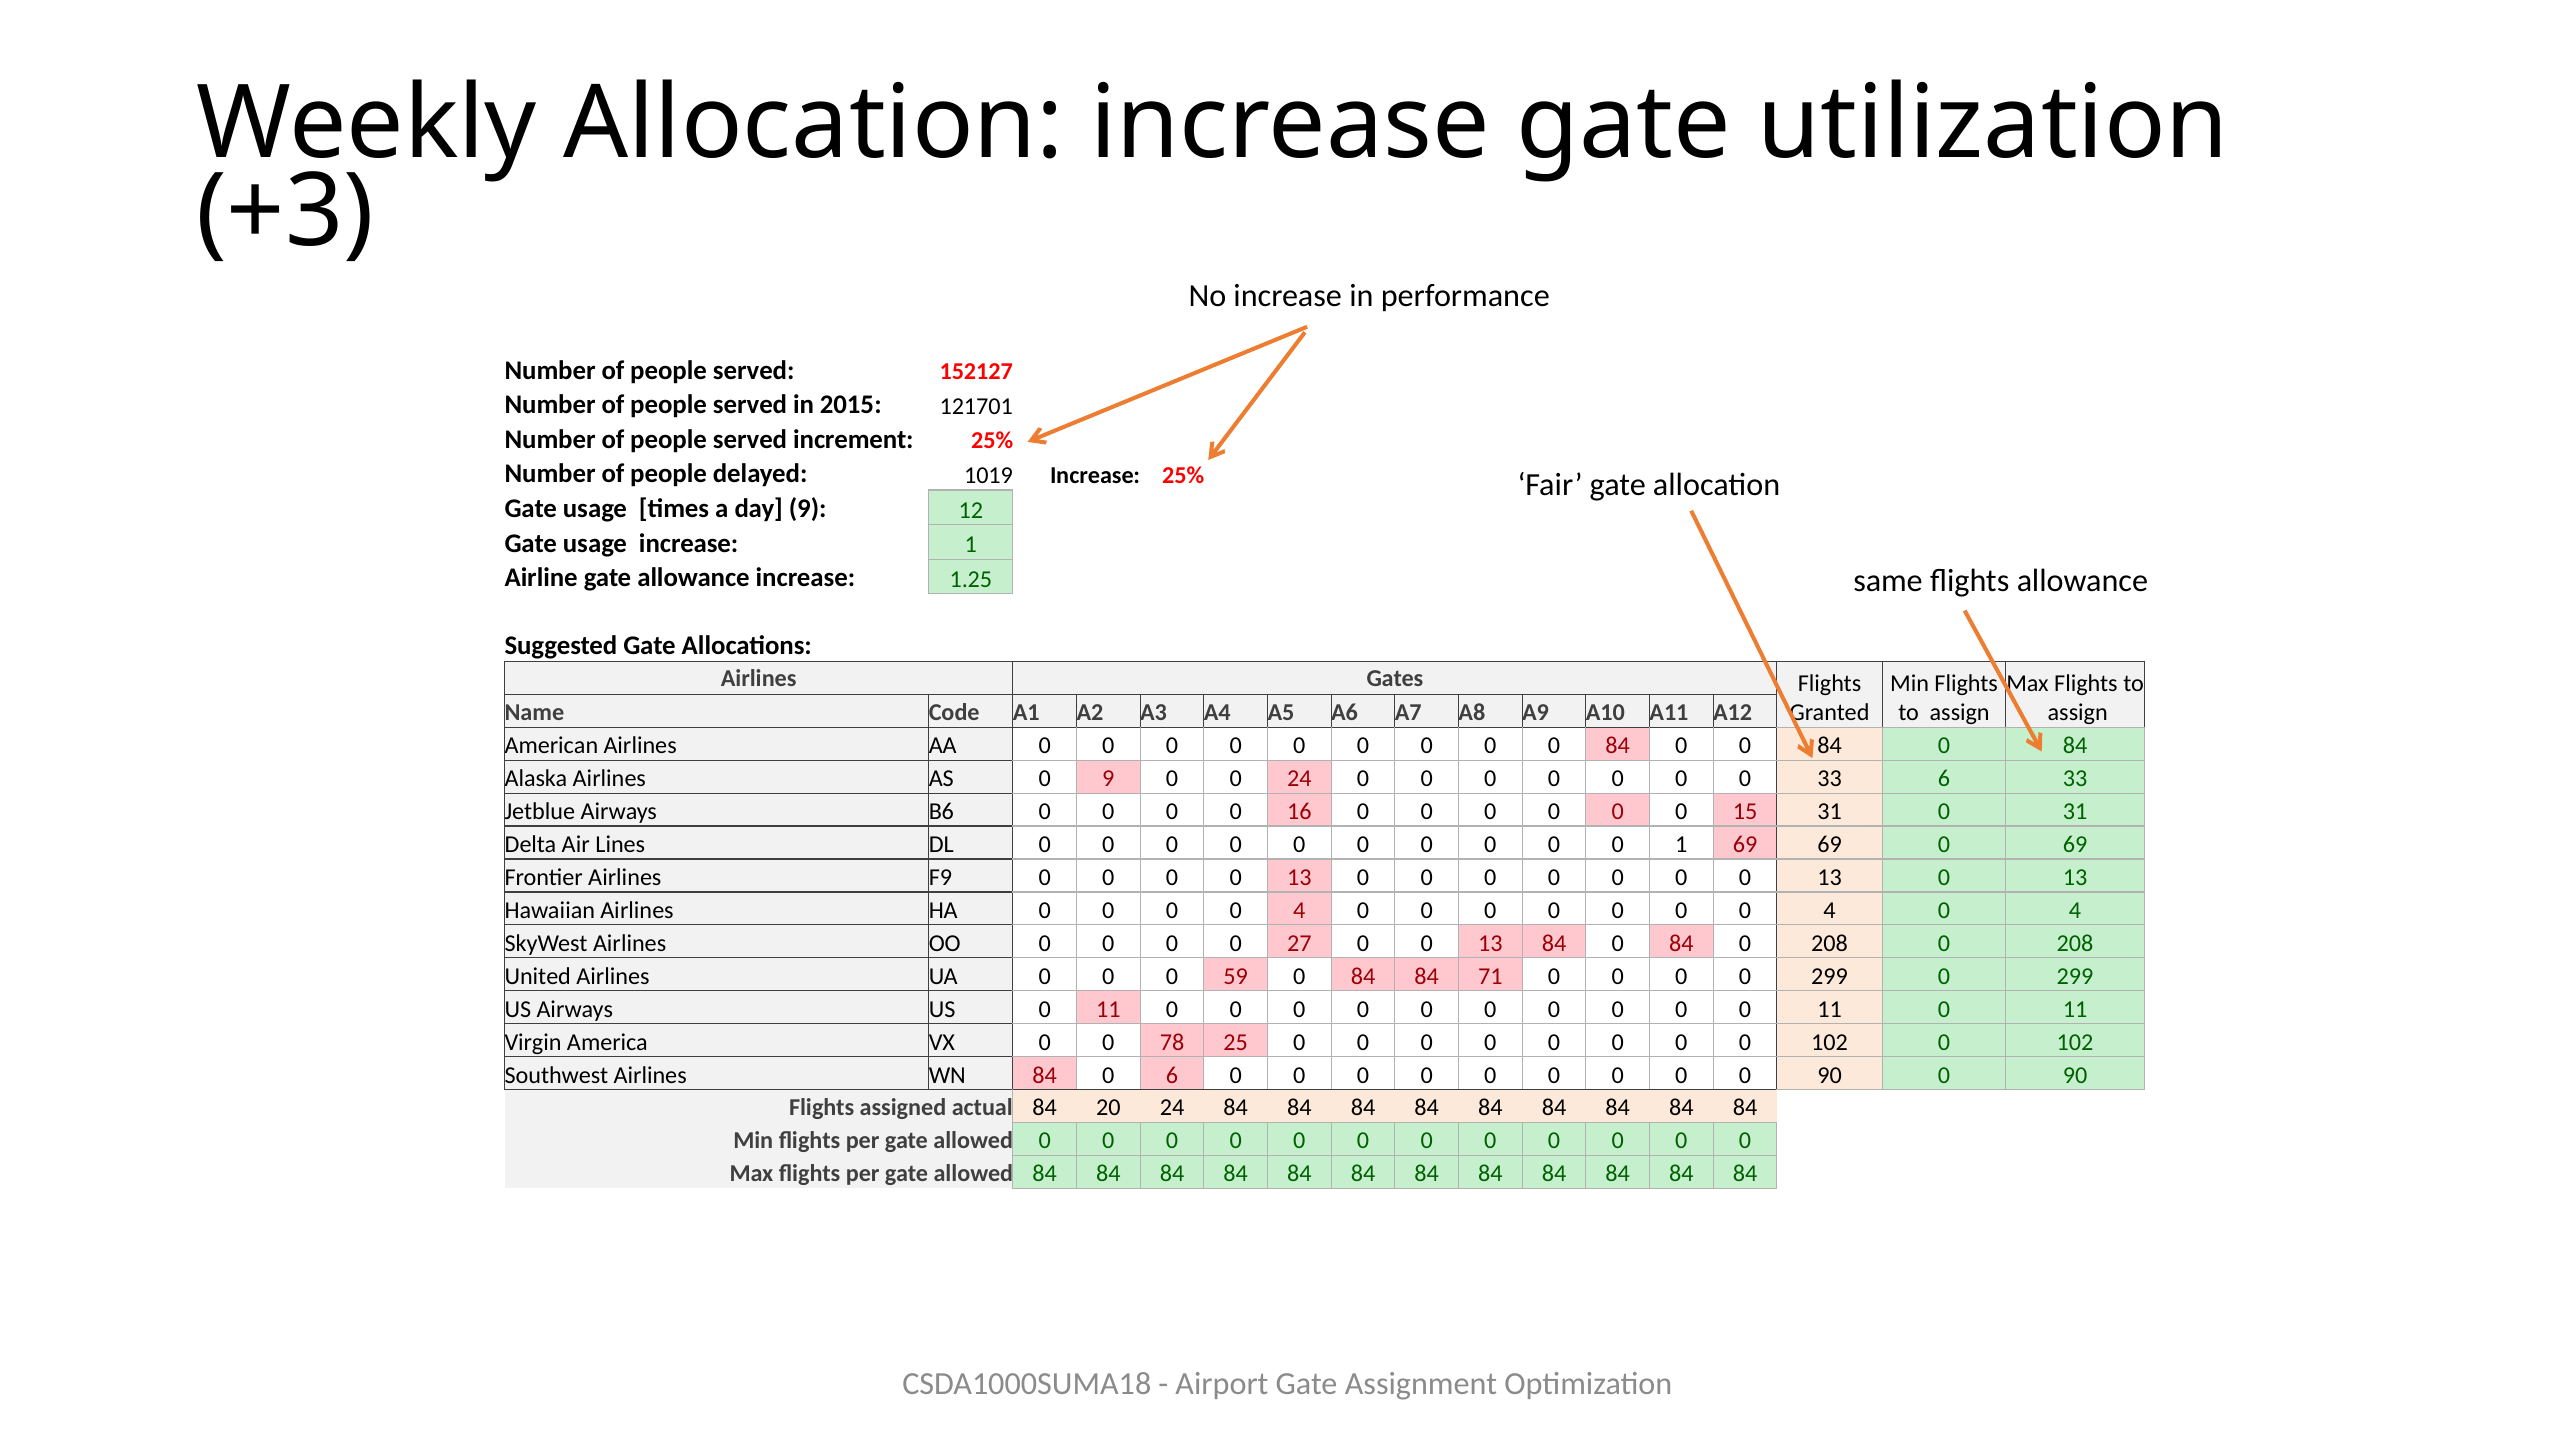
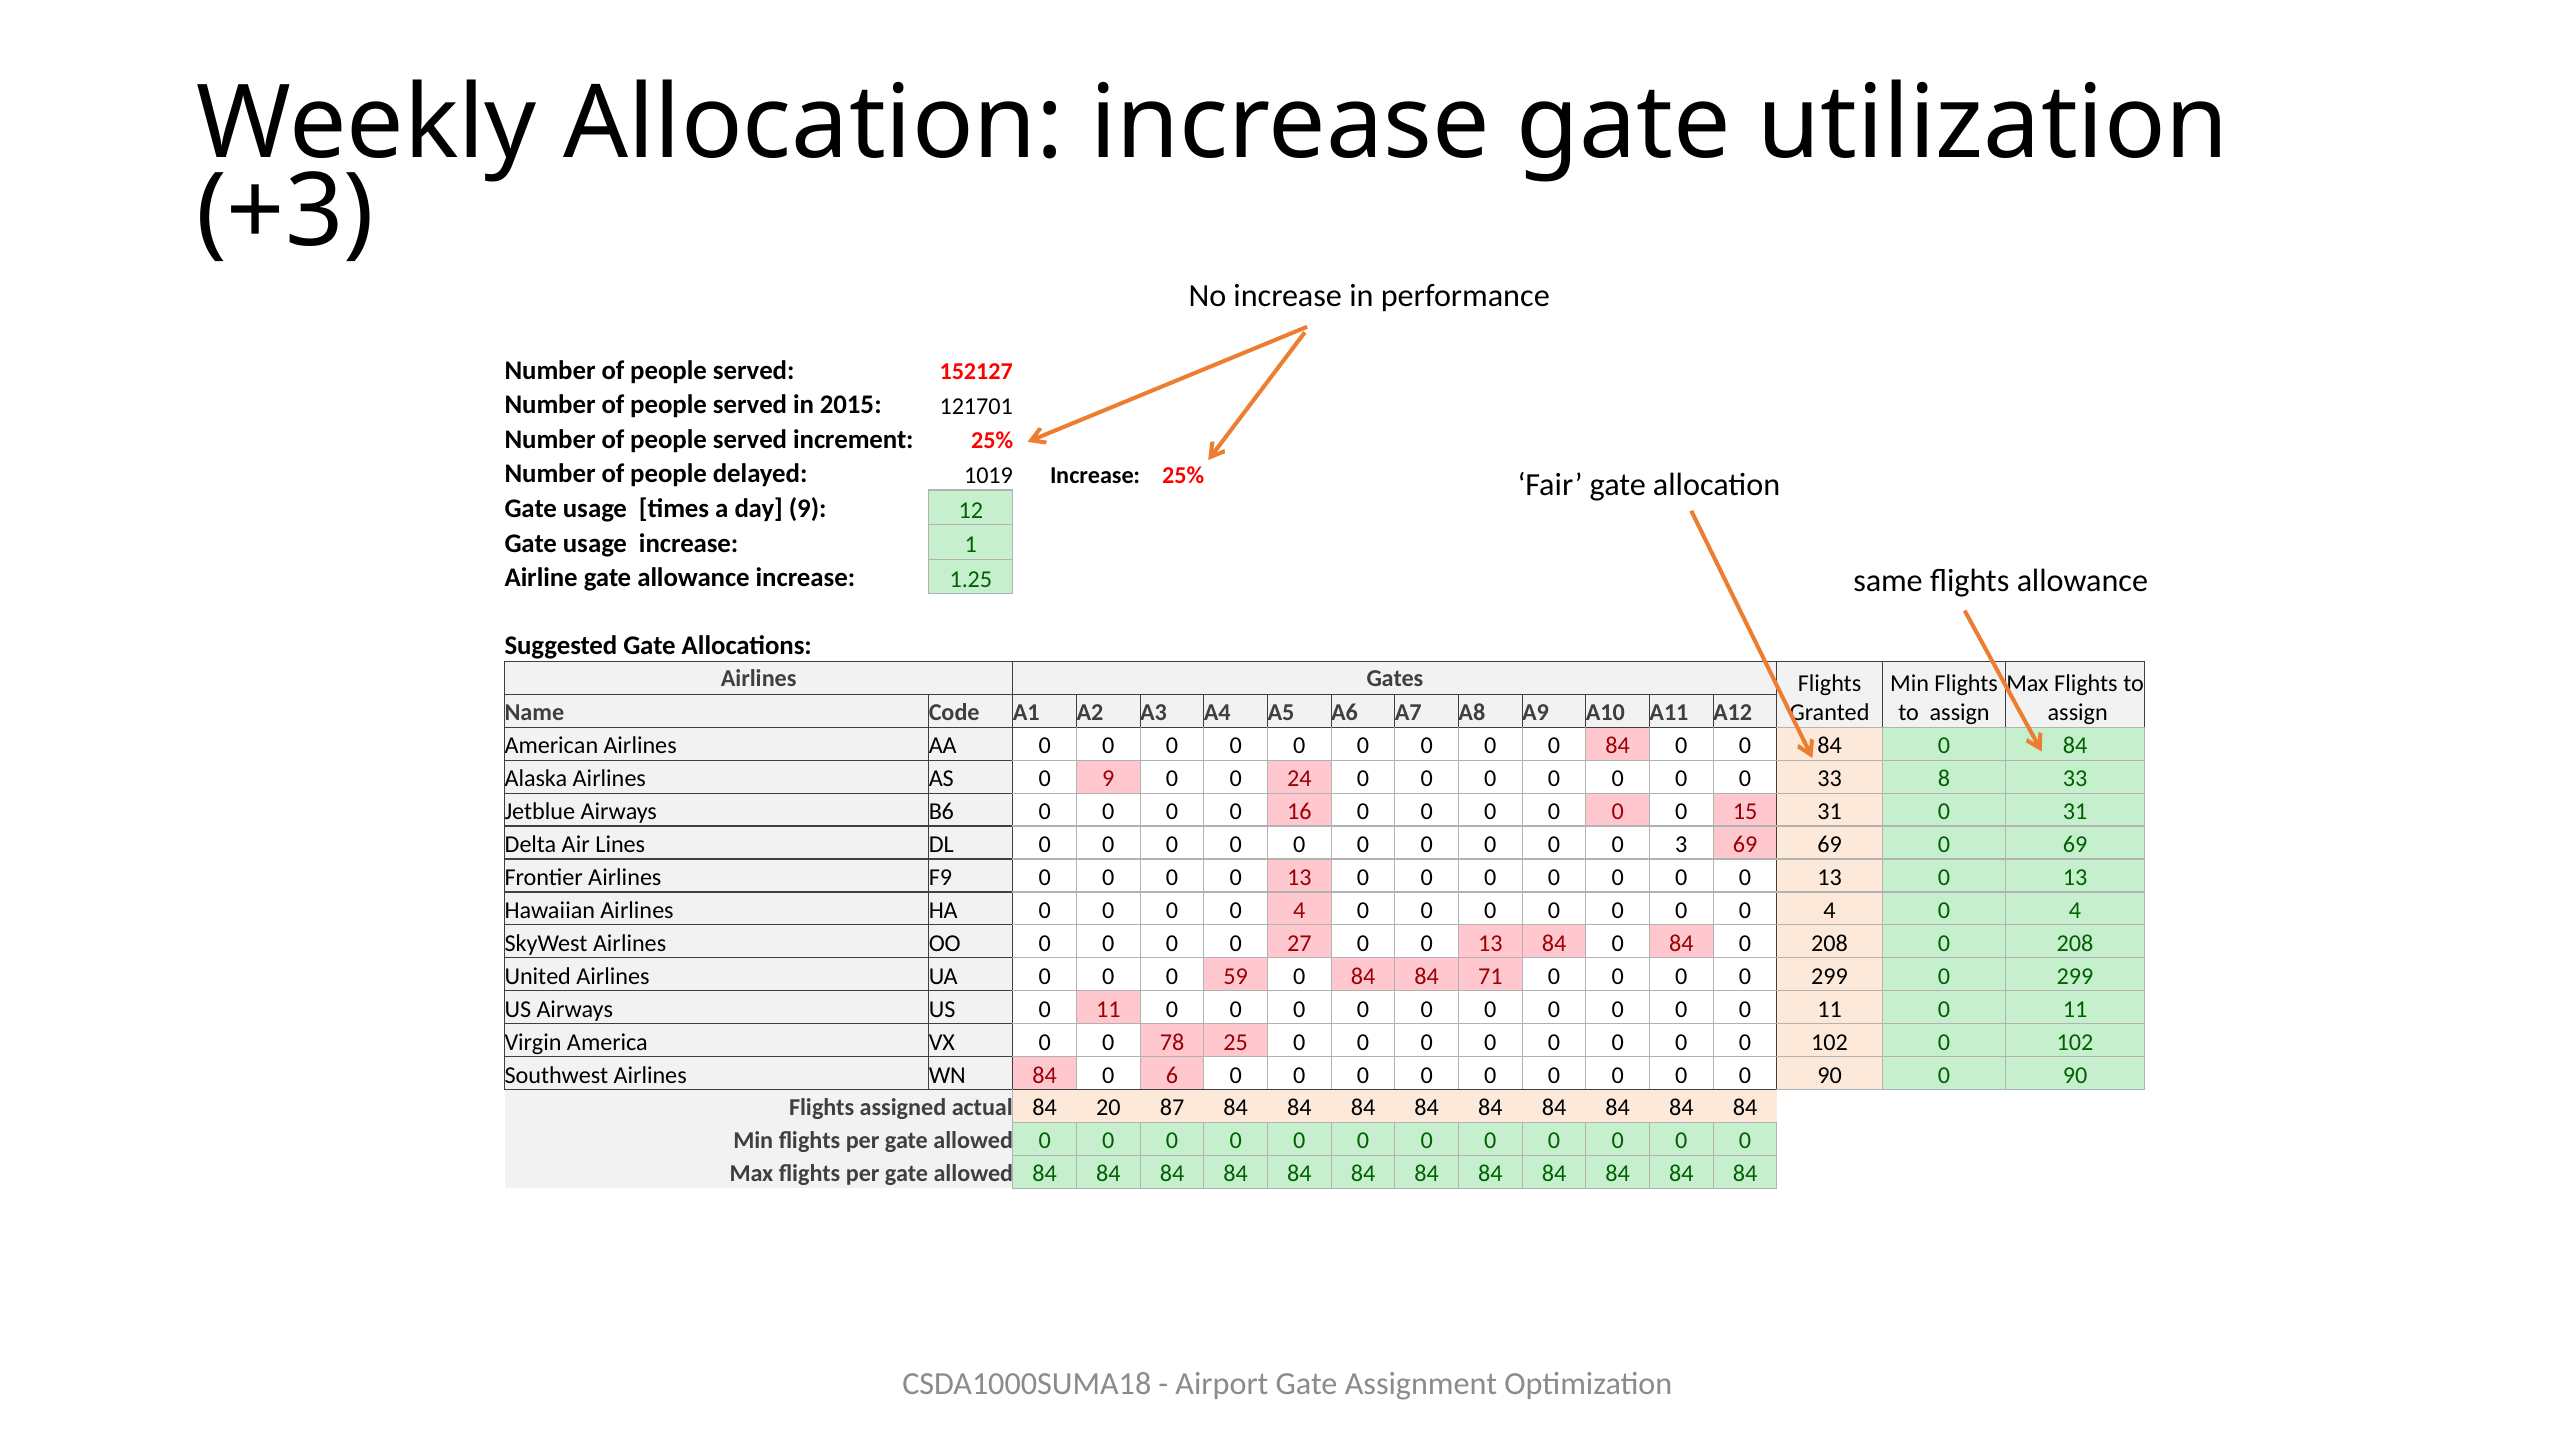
33 6: 6 -> 8 (1944, 779)
0 1: 1 -> 3 (1681, 845)
20 24: 24 -> 87 (1172, 1108)
